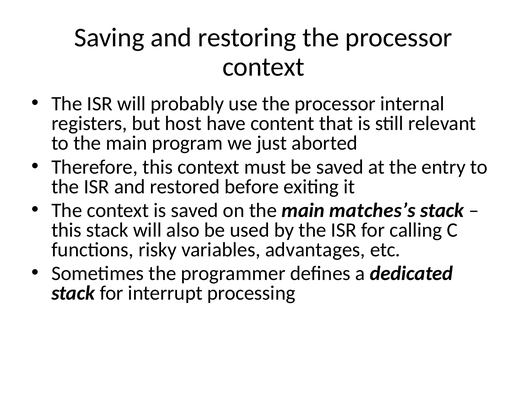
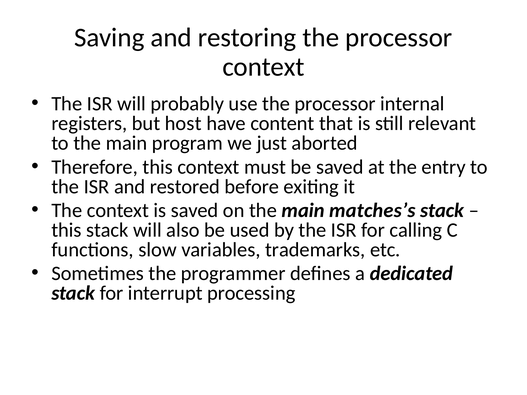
risky: risky -> slow (158, 250)
advantages: advantages -> trademarks (315, 250)
